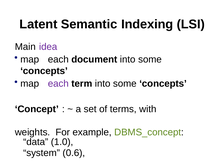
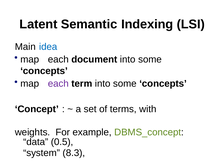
idea colour: purple -> blue (48, 47)
1.0: 1.0 -> 0.5 (62, 142)
0.6: 0.6 -> 8.3 (74, 153)
